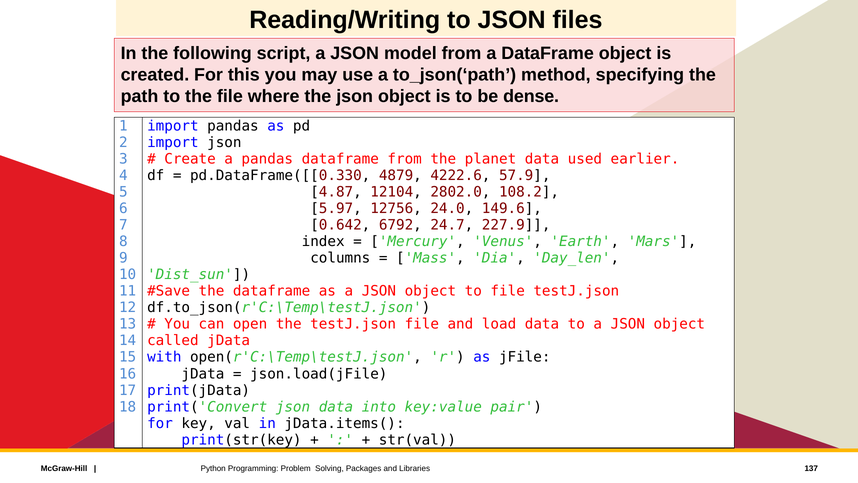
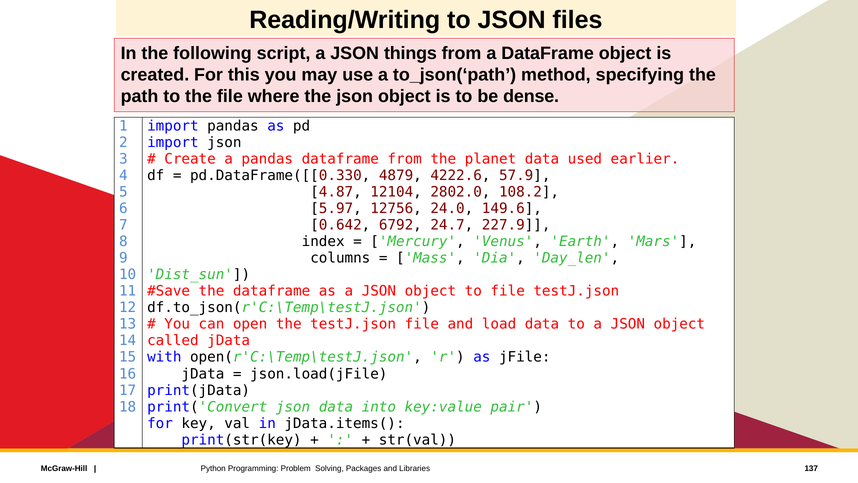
model: model -> things (410, 53)
